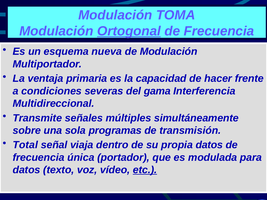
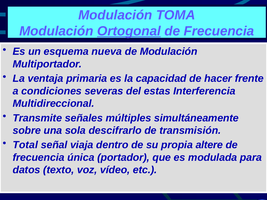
gama: gama -> estas (157, 91)
programas: programas -> descifrarlo (115, 131)
propia datos: datos -> altere (209, 145)
etc underline: present -> none (145, 170)
